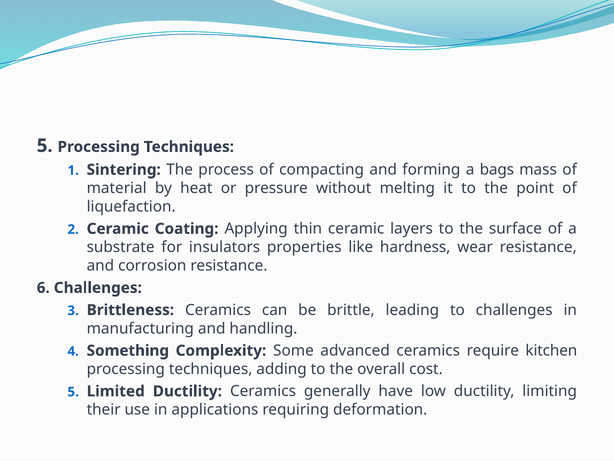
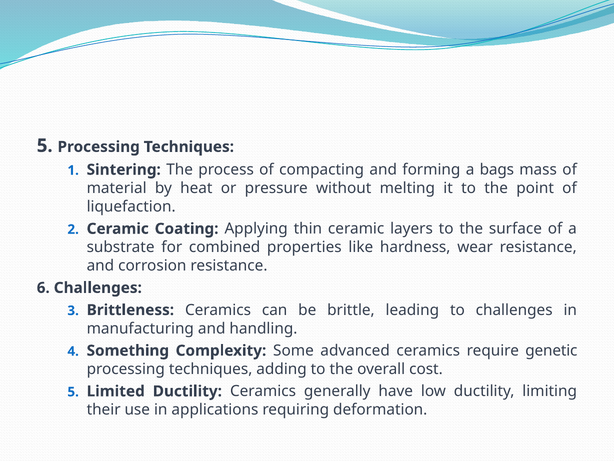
insulators: insulators -> combined (225, 247)
kitchen: kitchen -> genetic (551, 350)
